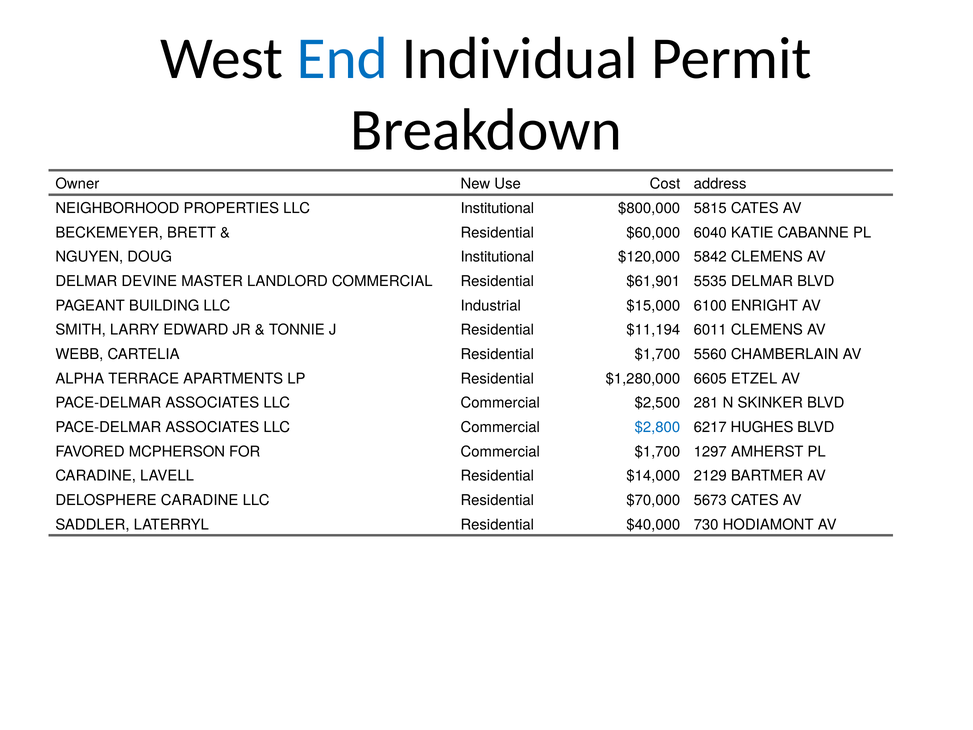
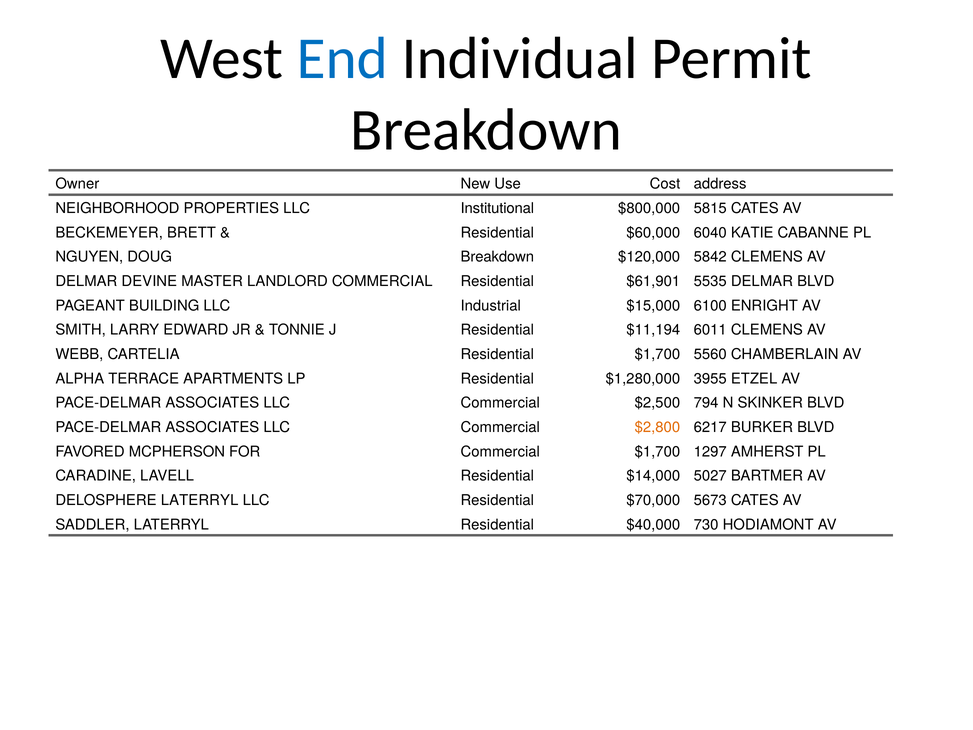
DOUG Institutional: Institutional -> Breakdown (497, 257)
6605: 6605 -> 3955 (710, 379)
281: 281 -> 794 (706, 403)
$2,800 colour: blue -> orange (657, 427)
HUGHES: HUGHES -> BURKER (762, 427)
2129: 2129 -> 5027 (710, 476)
DELOSPHERE CARADINE: CARADINE -> LATERRYL (200, 500)
